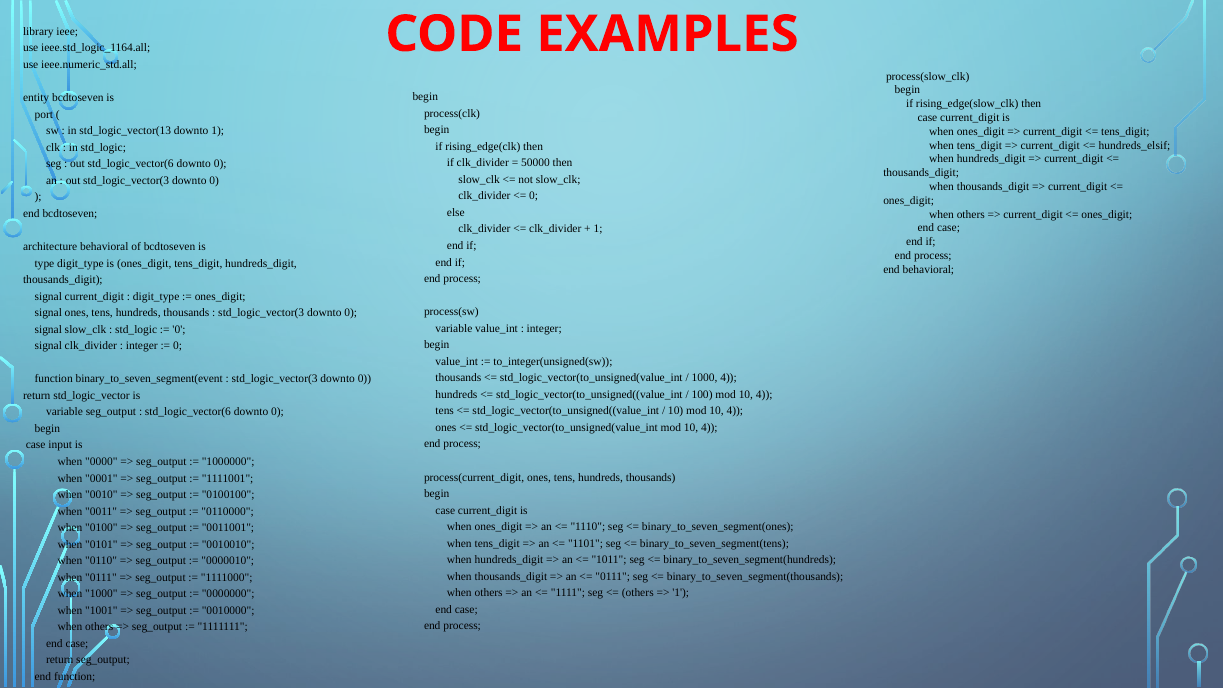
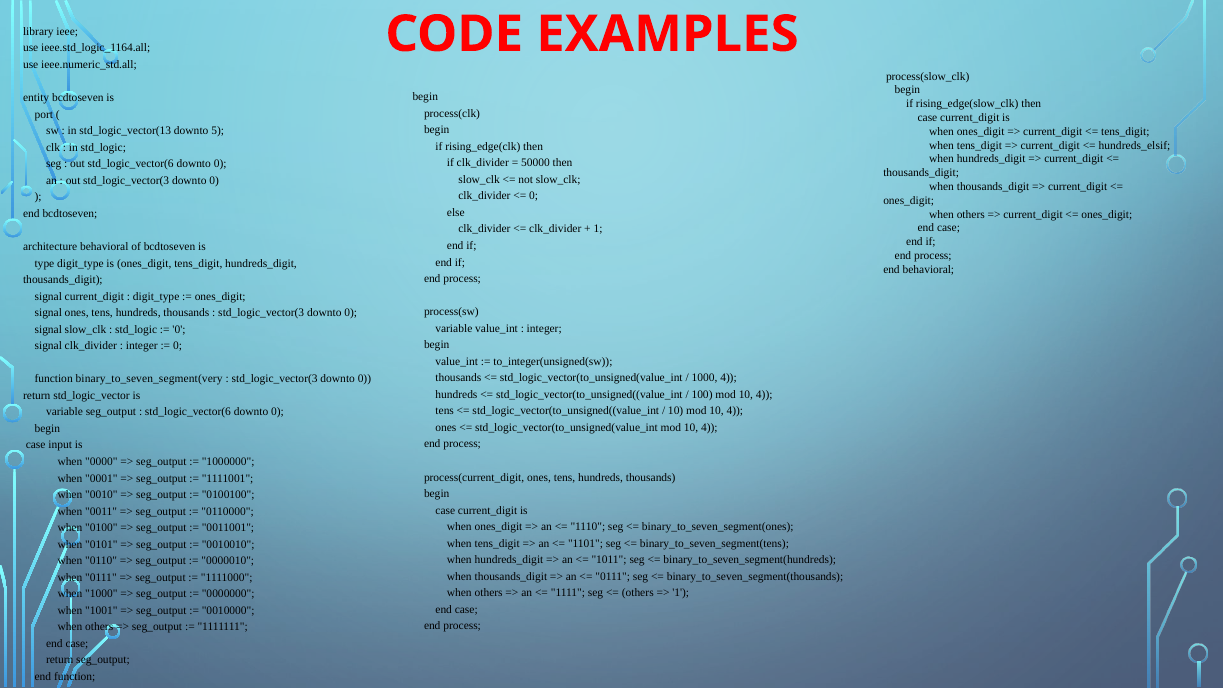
downto 1: 1 -> 5 (218, 131)
binary_to_seven_segment(event: binary_to_seven_segment(event -> binary_to_seven_segment(very (149, 379)
